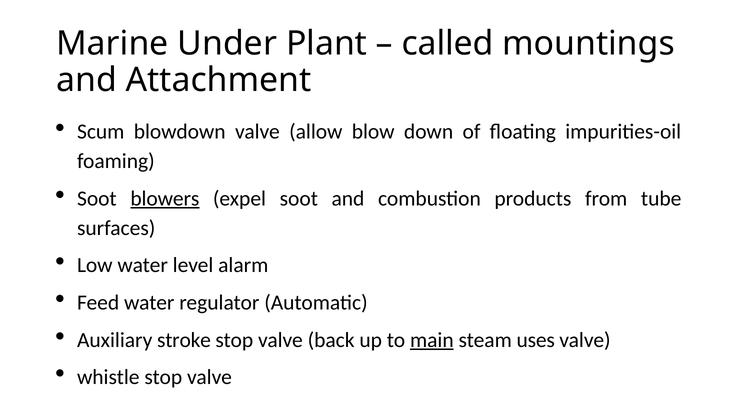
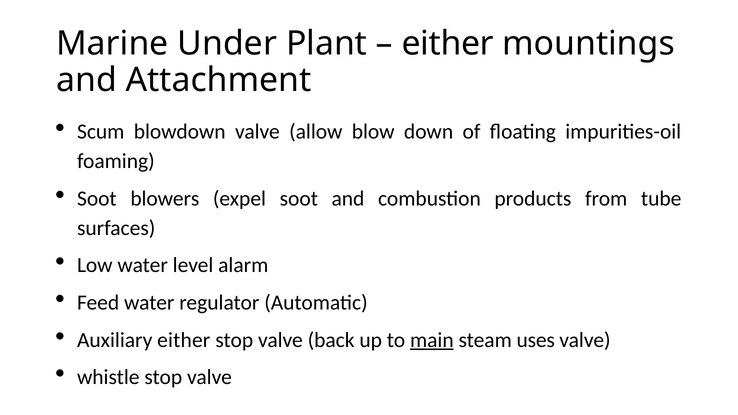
called: called -> either (448, 44)
blowers underline: present -> none (165, 198)
Auxiliary stroke: stroke -> either (184, 340)
